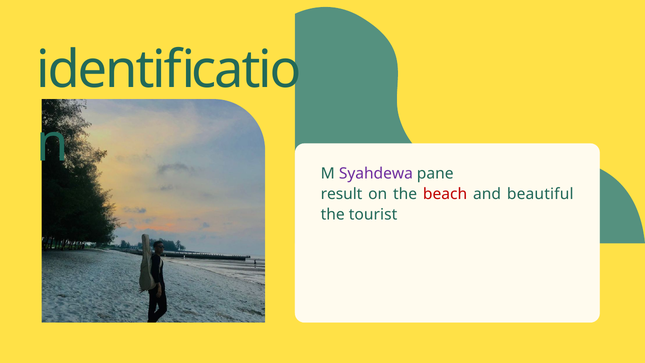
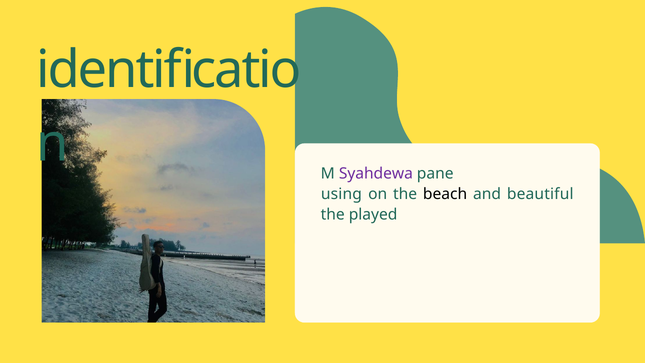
result: result -> using (341, 194)
beach colour: red -> black (445, 194)
tourist: tourist -> played (373, 214)
